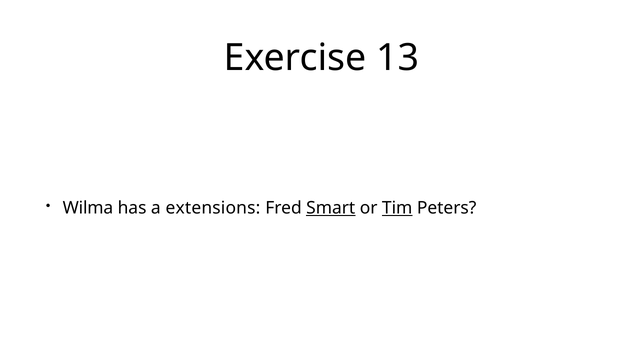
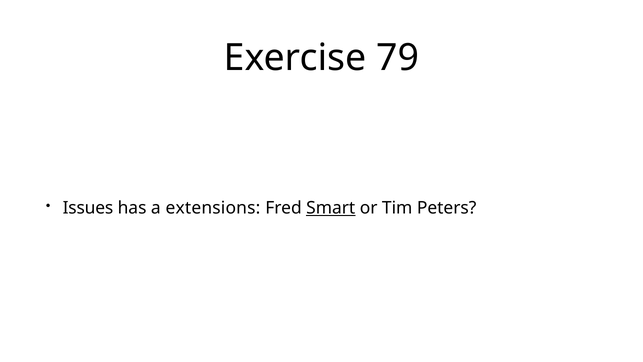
13: 13 -> 79 (398, 58)
Wilma: Wilma -> Issues (88, 208)
Tim underline: present -> none (397, 208)
